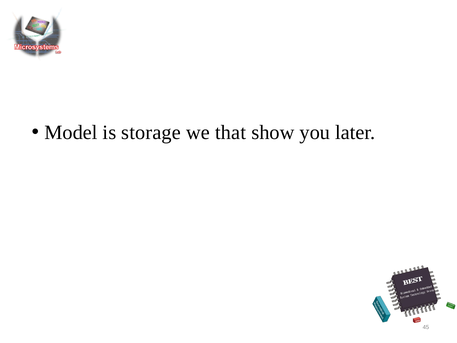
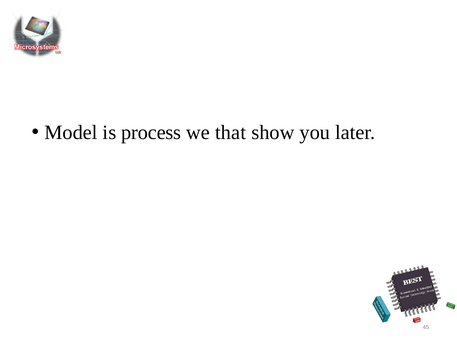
storage: storage -> process (151, 132)
